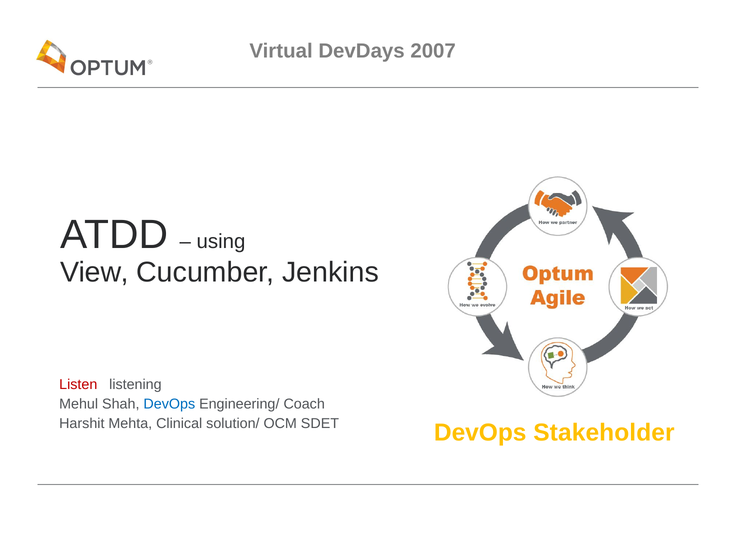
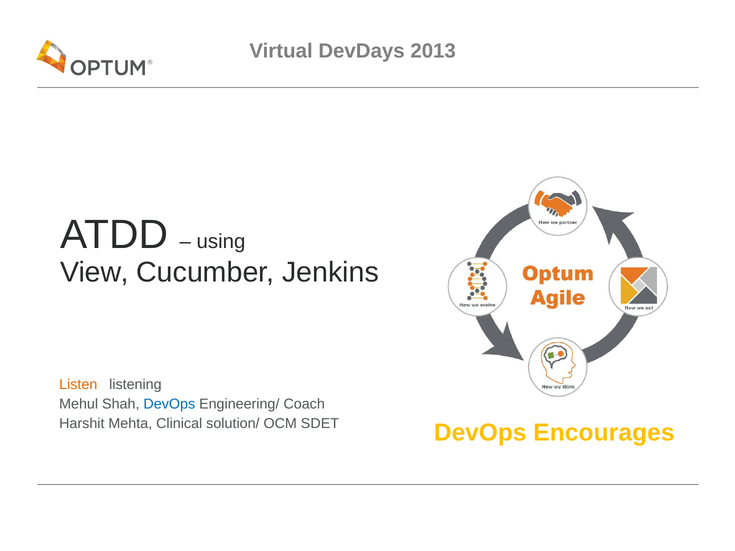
2007: 2007 -> 2013 (433, 51)
Listen colour: red -> orange (78, 385)
Stakeholder: Stakeholder -> Encourages (604, 433)
